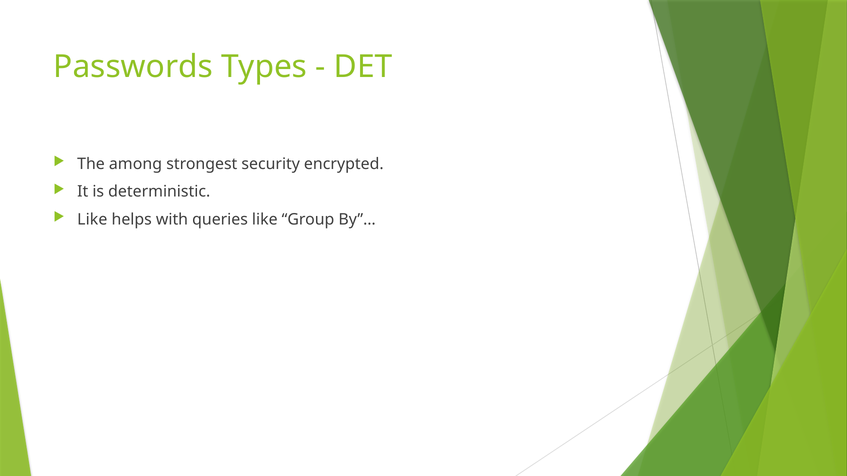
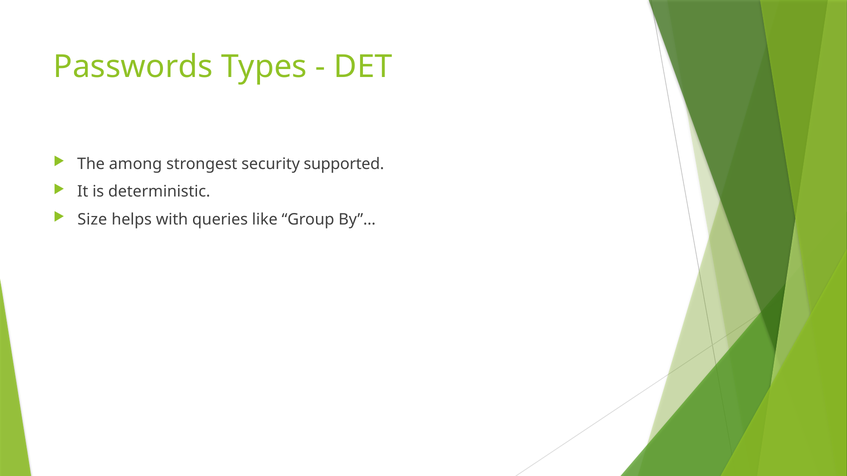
encrypted: encrypted -> supported (344, 164)
Like: Like -> Size (92, 220)
